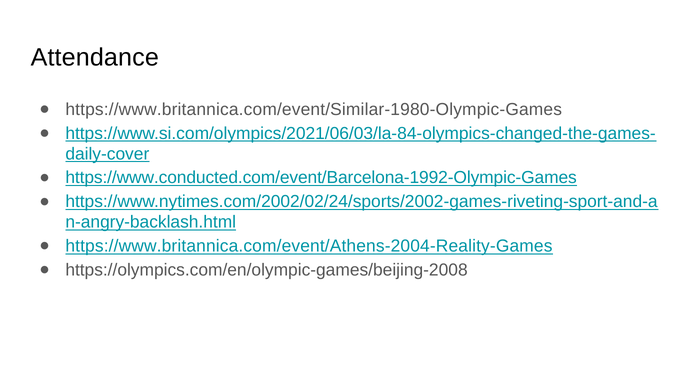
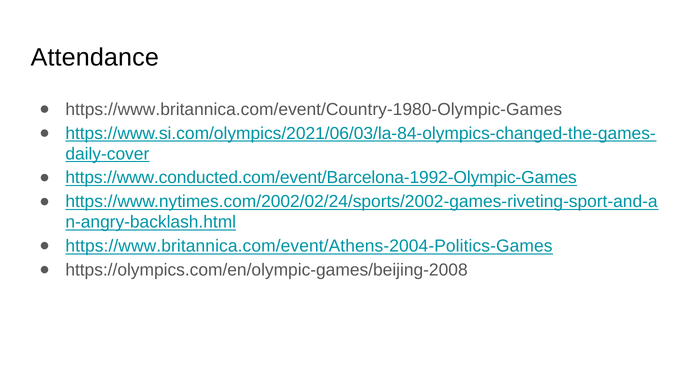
https://www.britannica.com/event/Similar-1980-Olympic-Games: https://www.britannica.com/event/Similar-1980-Olympic-Games -> https://www.britannica.com/event/Country-1980-Olympic-Games (314, 109)
https://www.britannica.com/event/Athens-2004-Reality-Games: https://www.britannica.com/event/Athens-2004-Reality-Games -> https://www.britannica.com/event/Athens-2004-Politics-Games (309, 246)
